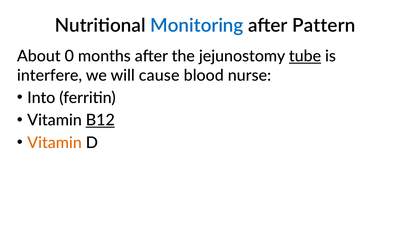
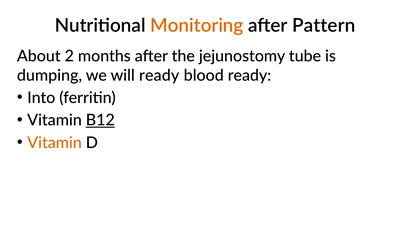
Monitoring colour: blue -> orange (197, 26)
0: 0 -> 2 (69, 56)
tube underline: present -> none (305, 56)
interfere: interfere -> dumping (50, 75)
will cause: cause -> ready (159, 75)
blood nurse: nurse -> ready (250, 75)
